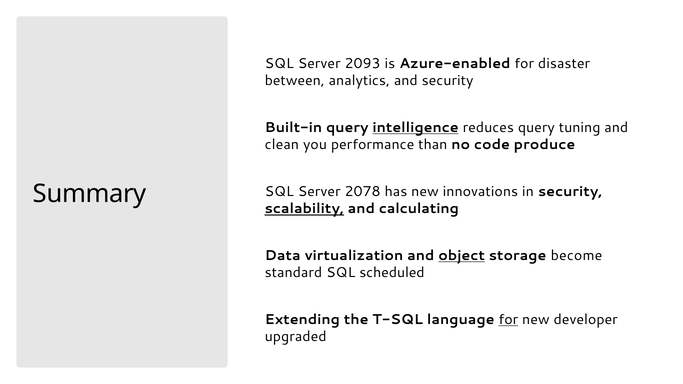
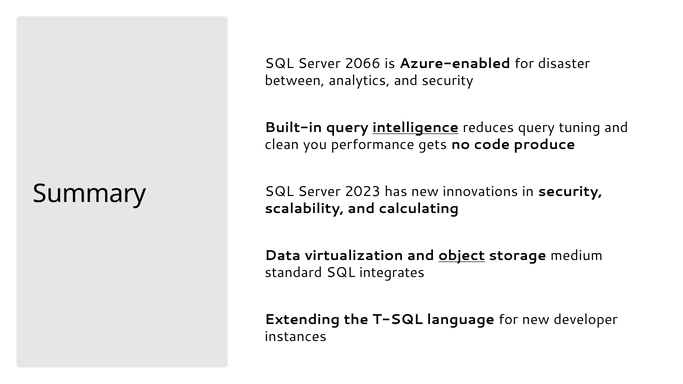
2093: 2093 -> 2066 (363, 64)
than: than -> gets (433, 145)
2078: 2078 -> 2023 (363, 192)
scalability underline: present -> none (304, 209)
become: become -> medium (577, 256)
scheduled: scheduled -> integrates (392, 273)
for underline: present -> none (508, 320)
upgraded: upgraded -> instances (296, 337)
